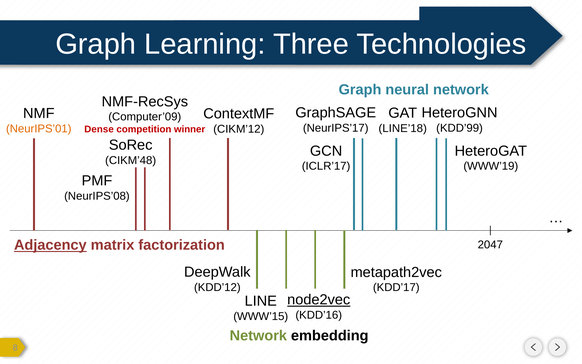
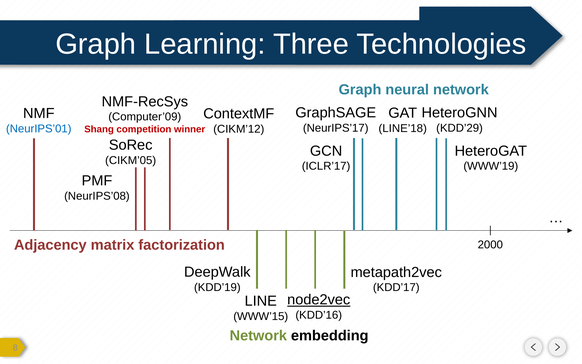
KDD’99: KDD’99 -> KDD’29 (460, 128)
NeurIPS’01 colour: orange -> blue (39, 129)
Dense: Dense -> Shang (99, 129)
CIKM’48: CIKM’48 -> CIKM’05 (131, 160)
Adjacency underline: present -> none (50, 245)
2047: 2047 -> 2000 (490, 245)
KDD’12: KDD’12 -> KDD’19 (217, 287)
